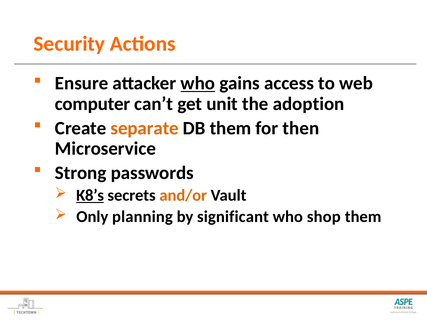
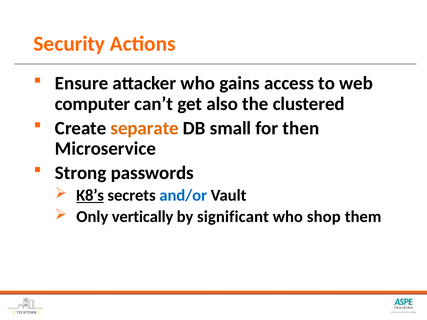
who underline: present -> none (198, 83)
unit: unit -> also (222, 104)
adoption: adoption -> clustered (309, 104)
DB them: them -> small (231, 128)
and/or colour: orange -> blue (183, 196)
planning: planning -> vertically (143, 217)
